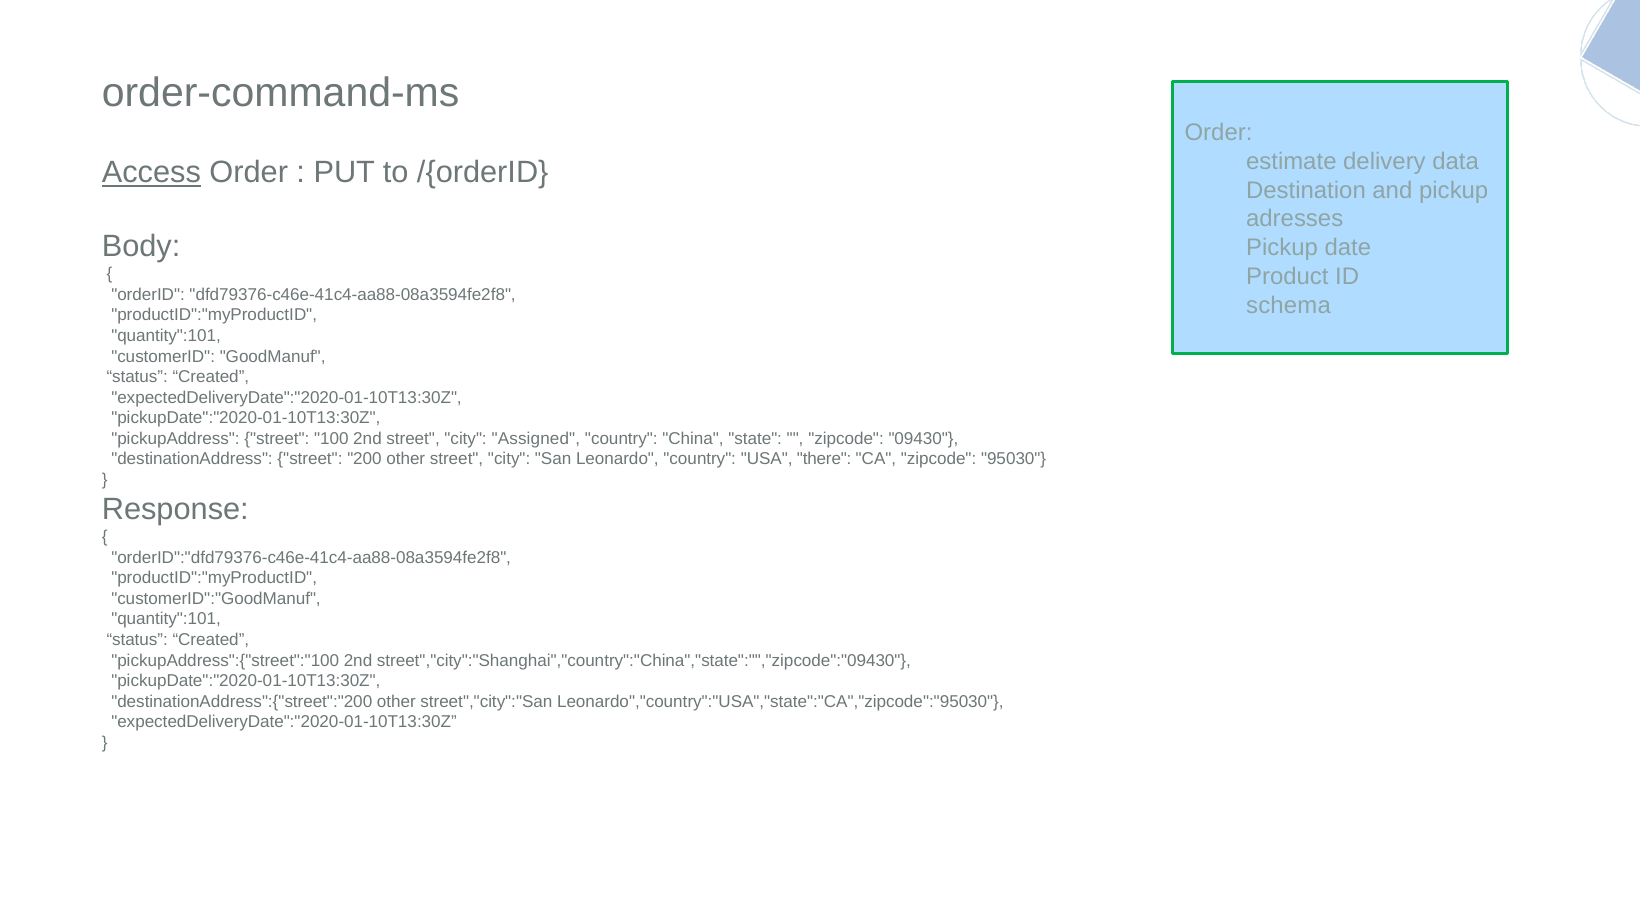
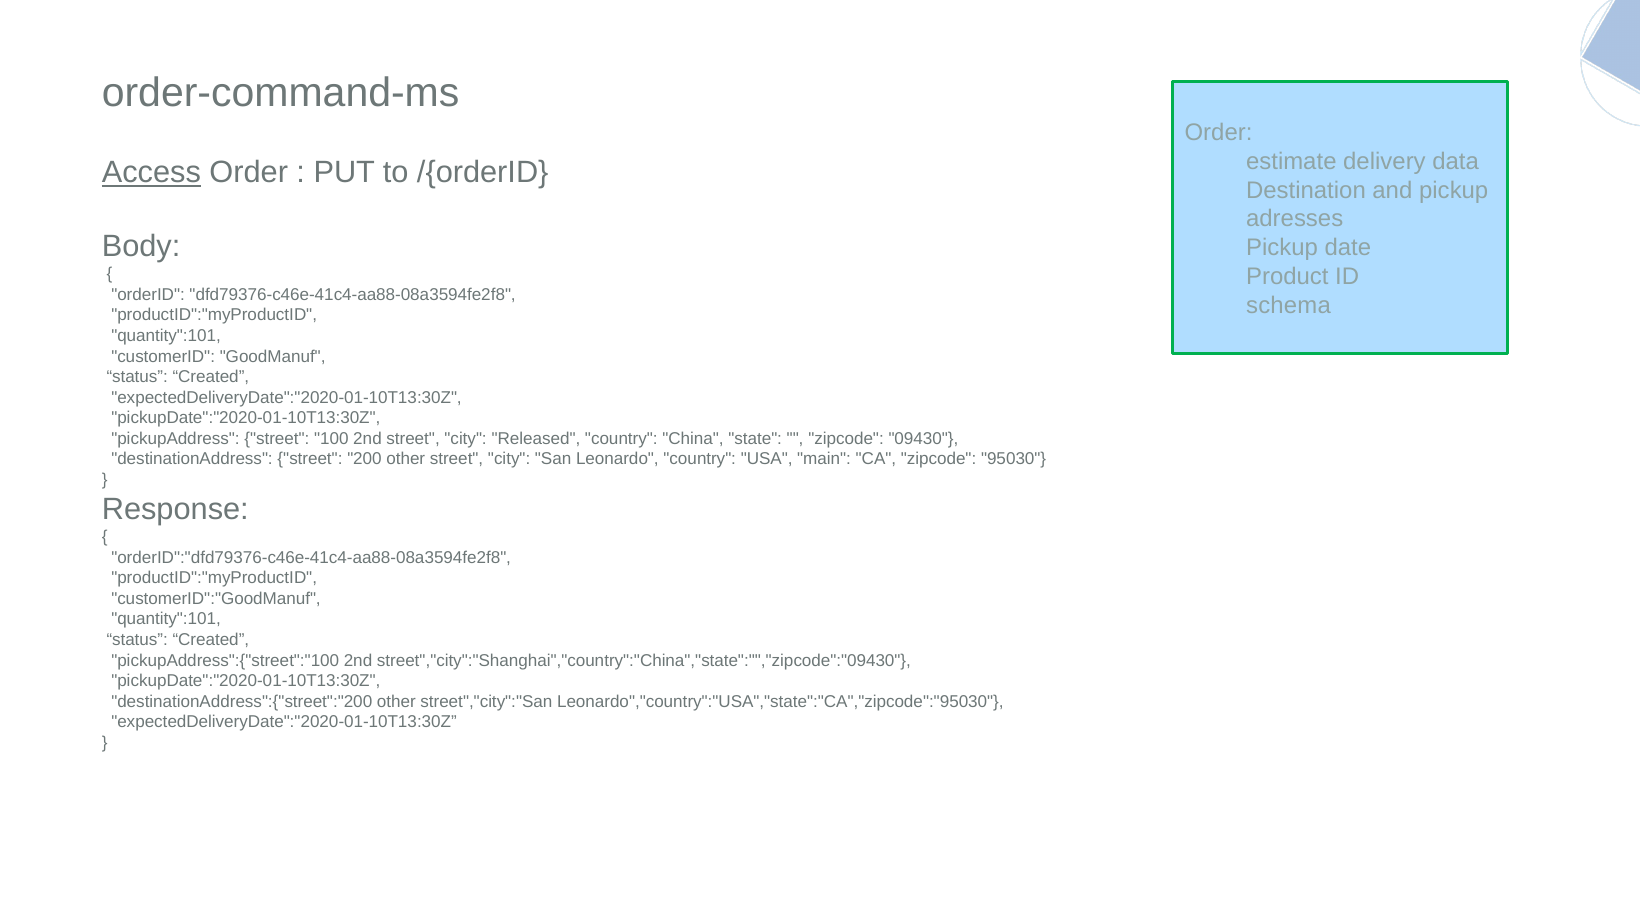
Assigned: Assigned -> Released (536, 438)
there: there -> main (824, 459)
